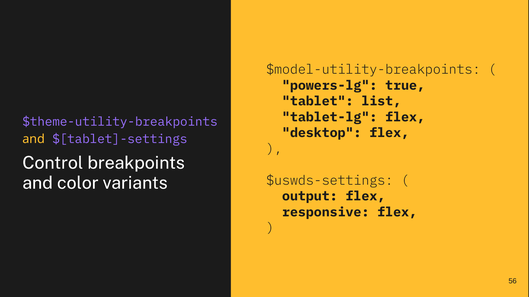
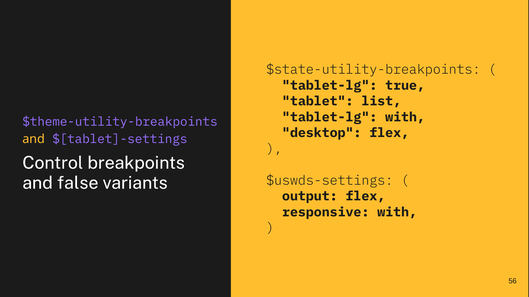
$model-utility-breakpoints: $model-utility-breakpoints -> $state-utility-breakpoints (373, 70)
powers-lg: powers-lg -> tablet-lg (330, 86)
tablet-lg flex: flex -> with (405, 117)
color: color -> false (78, 183)
responsive flex: flex -> with (397, 212)
